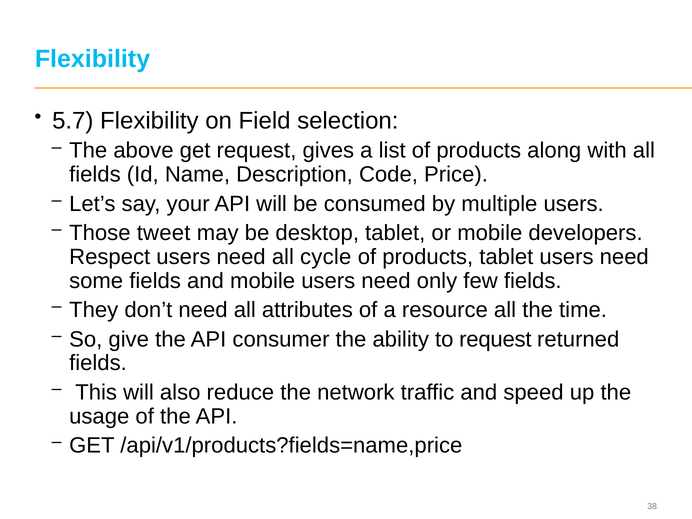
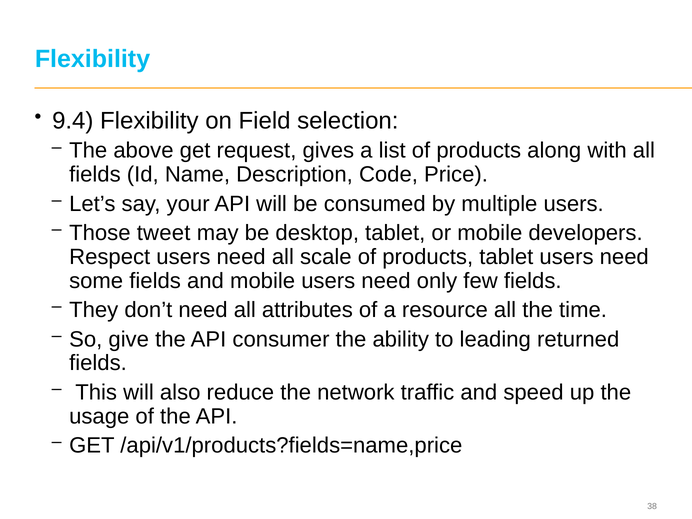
5.7: 5.7 -> 9.4 (73, 121)
cycle: cycle -> scale (326, 257)
to request: request -> leading (495, 339)
